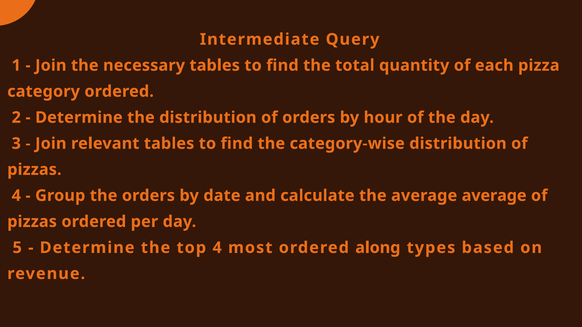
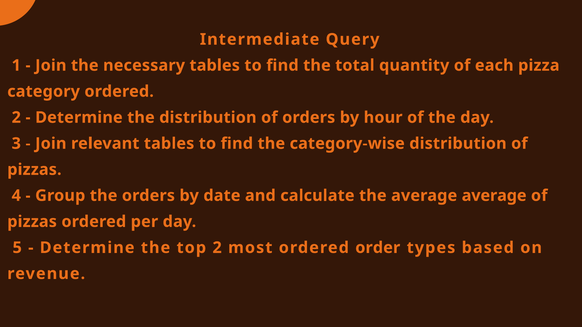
top 4: 4 -> 2 (217, 248)
along: along -> order (378, 248)
